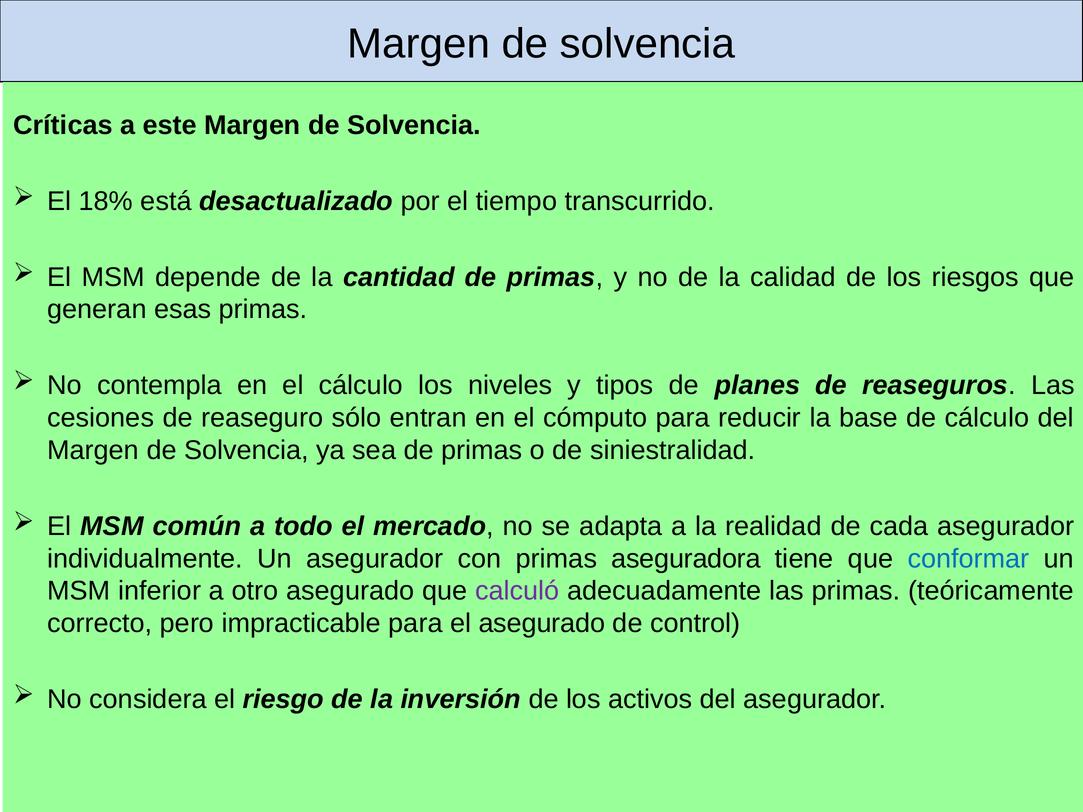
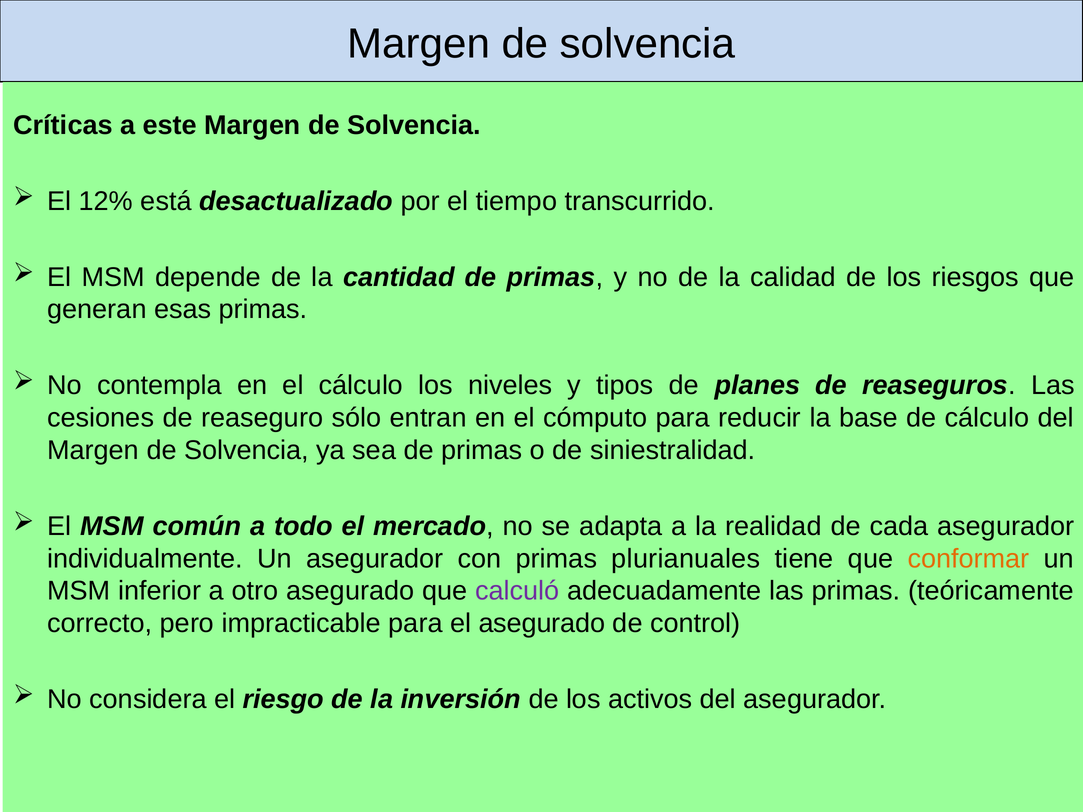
18%: 18% -> 12% (106, 201)
aseguradora: aseguradora -> plurianuales (686, 559)
conformar colour: blue -> orange (969, 559)
